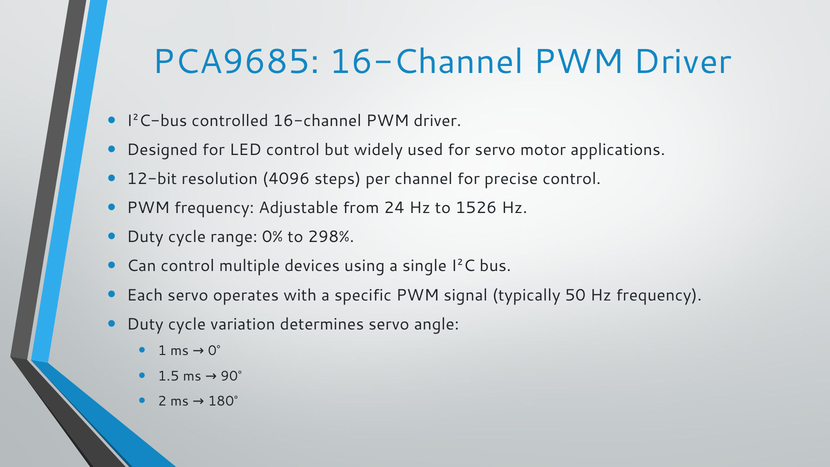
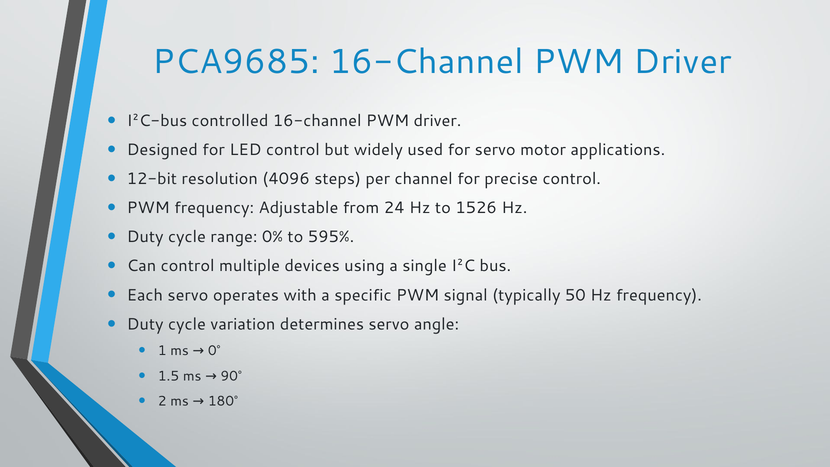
298%: 298% -> 595% (331, 237)
